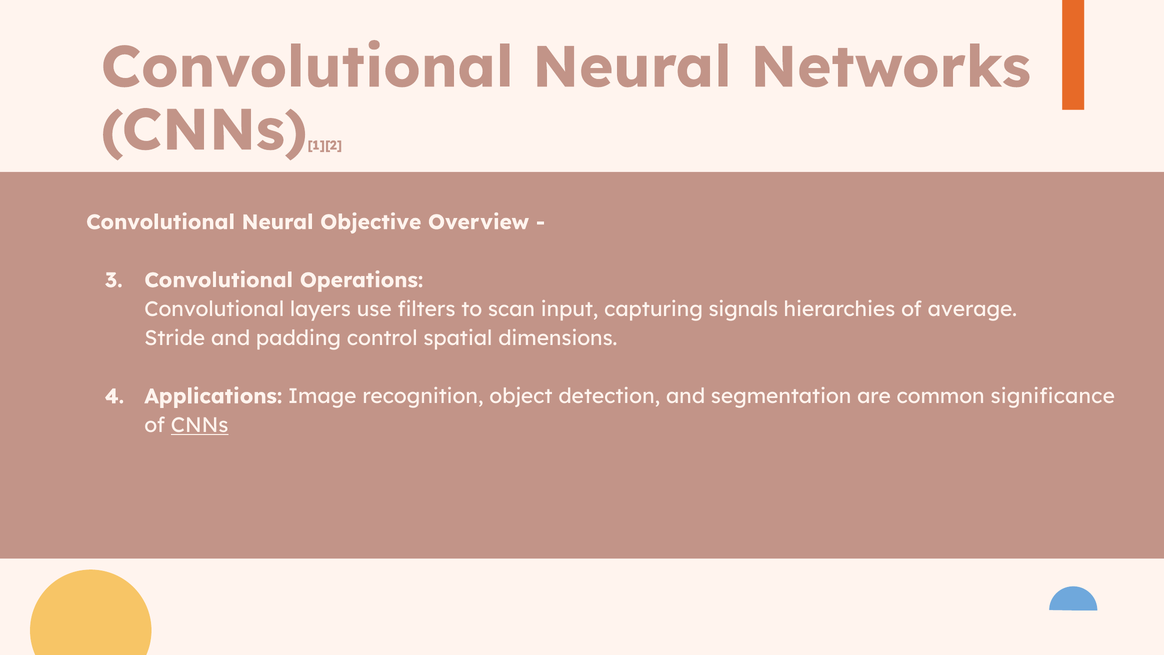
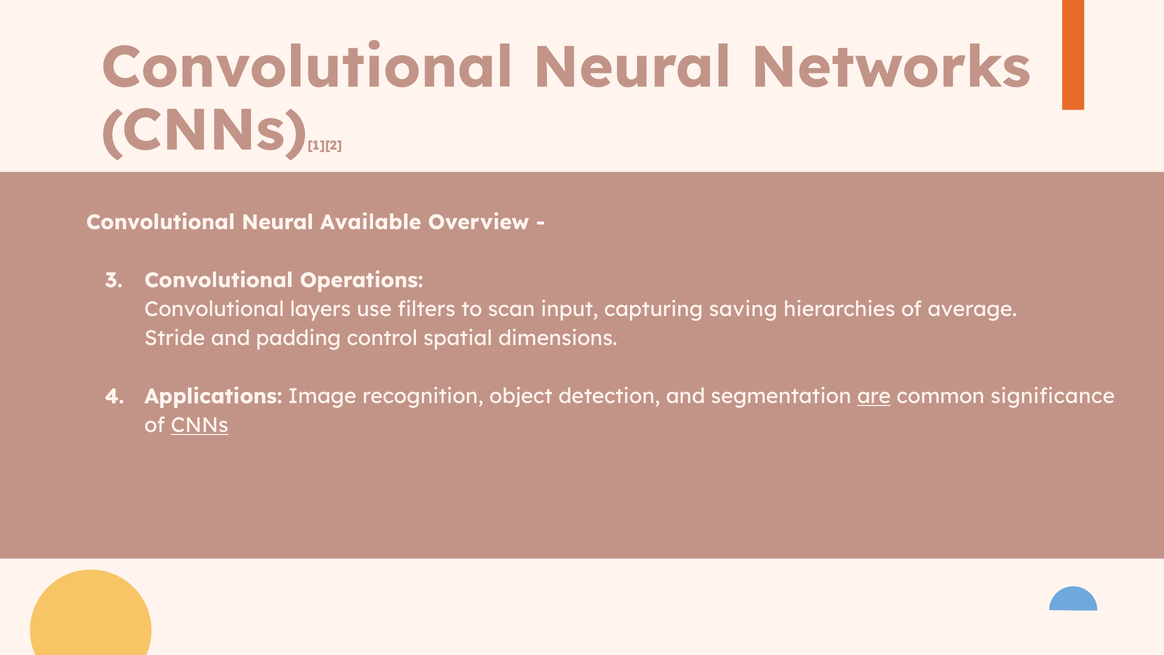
Objective: Objective -> Available (371, 222)
signals: signals -> saving (743, 309)
are underline: none -> present (874, 396)
